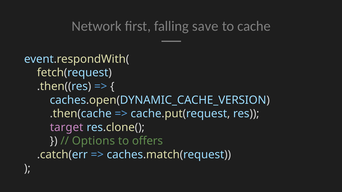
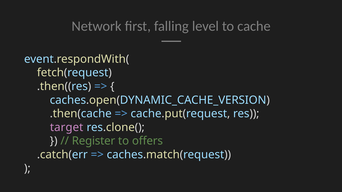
save: save -> level (205, 26)
Options: Options -> Register (94, 141)
